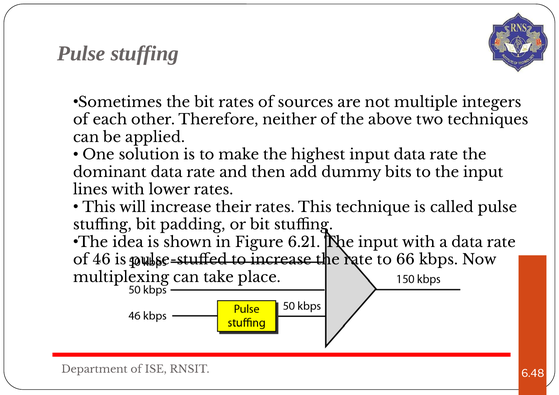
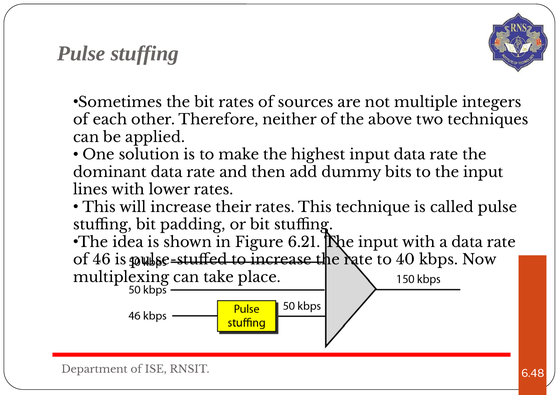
66: 66 -> 40 (406, 260)
